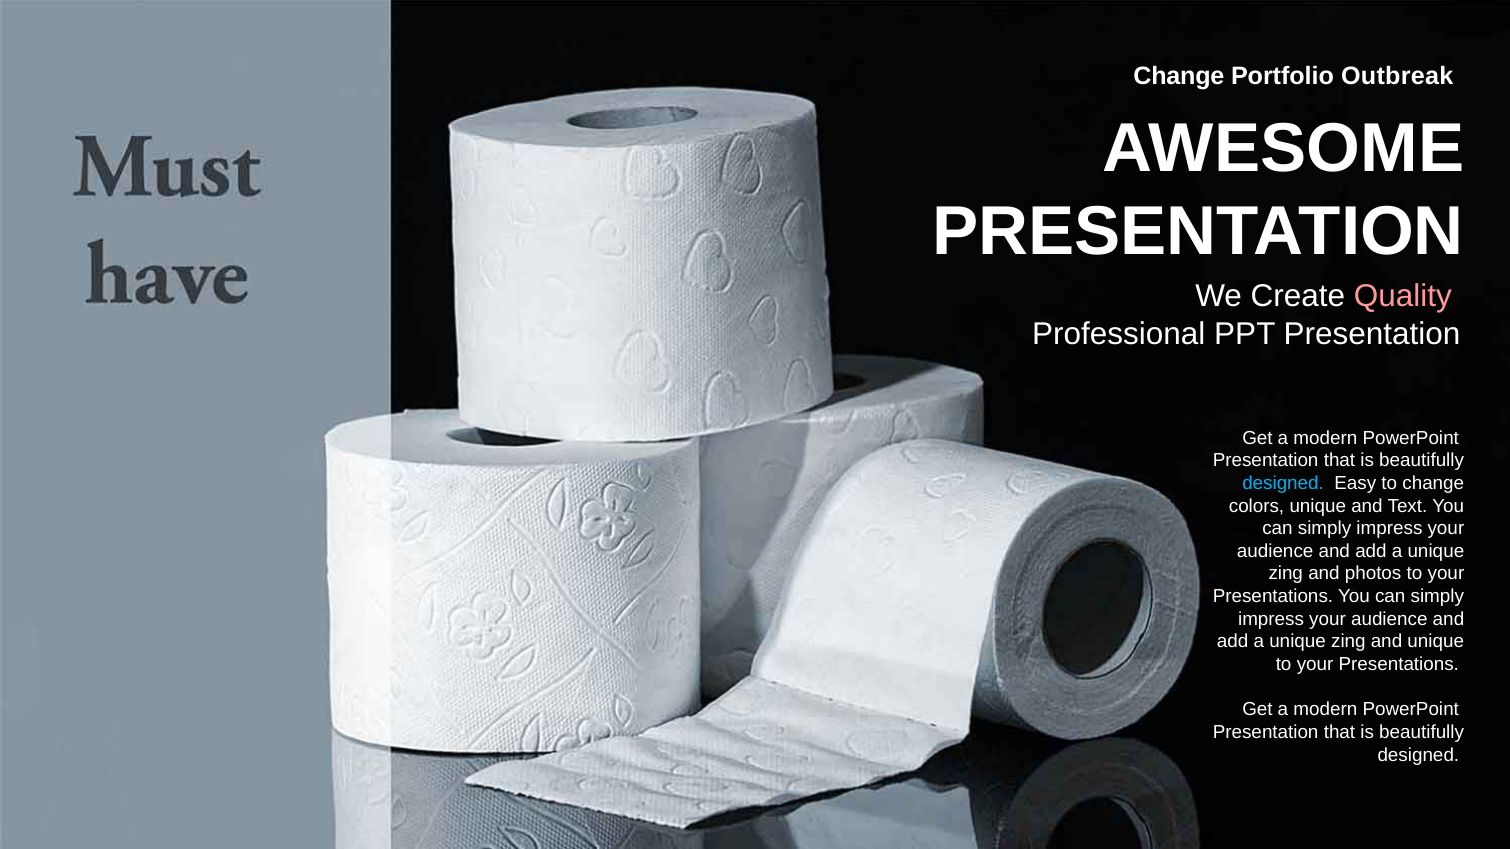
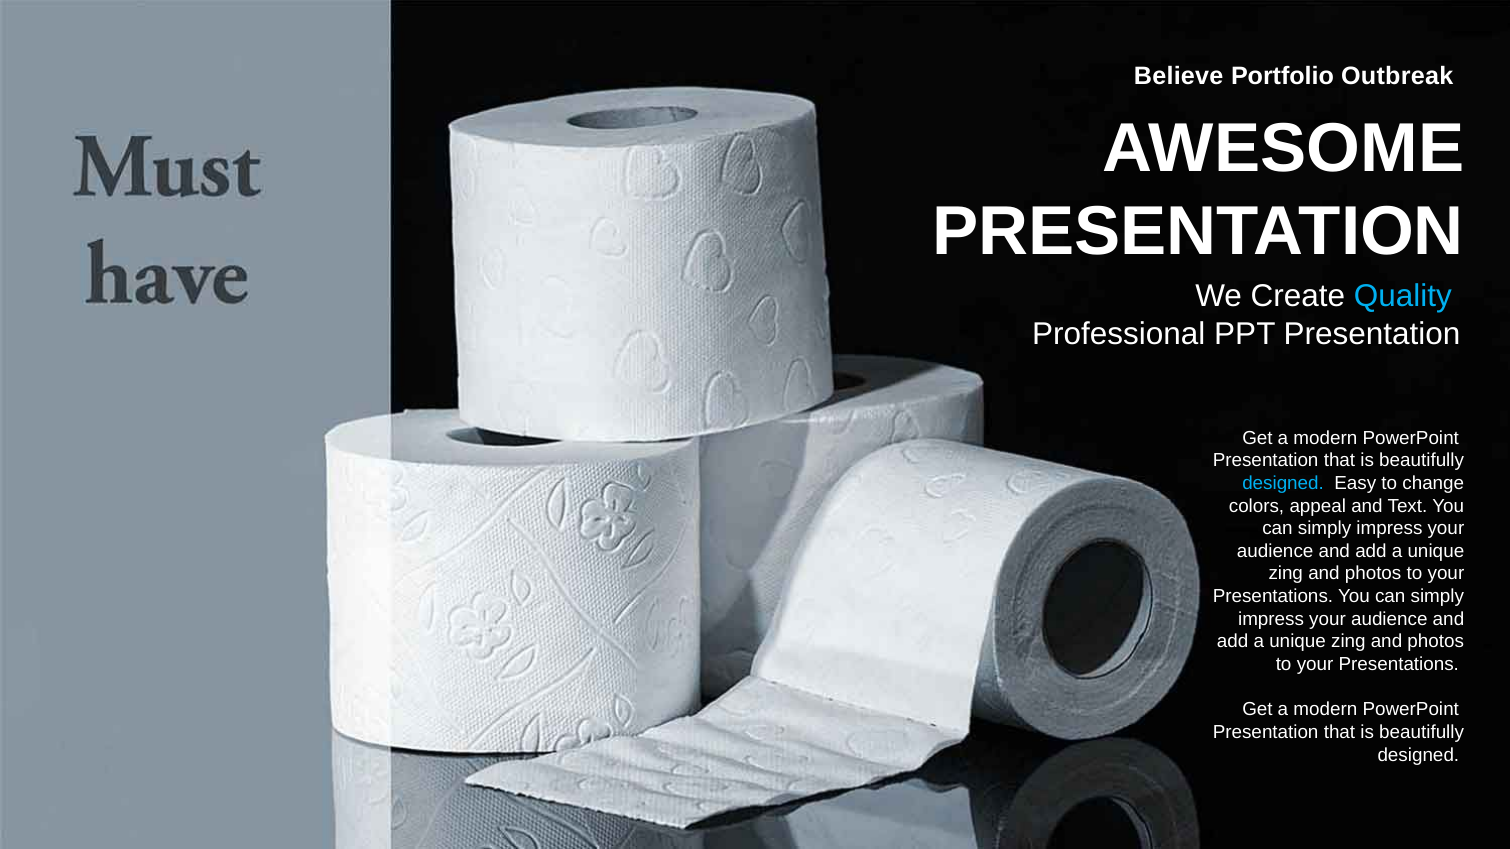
Change: Change -> Believe (1179, 76)
Quality colour: pink -> light blue (1403, 296)
colors unique: unique -> appeal (1318, 506)
unique: unique -> photos (1436, 642)
